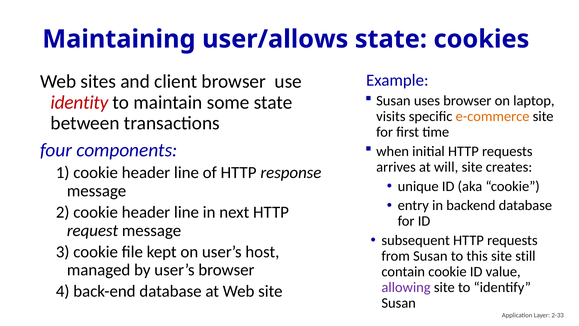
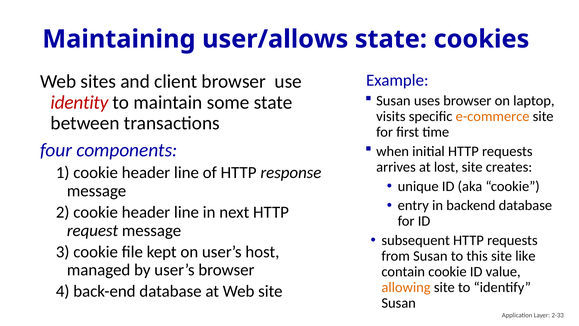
will: will -> lost (446, 167)
still: still -> like (525, 256)
allowing colour: purple -> orange (406, 287)
